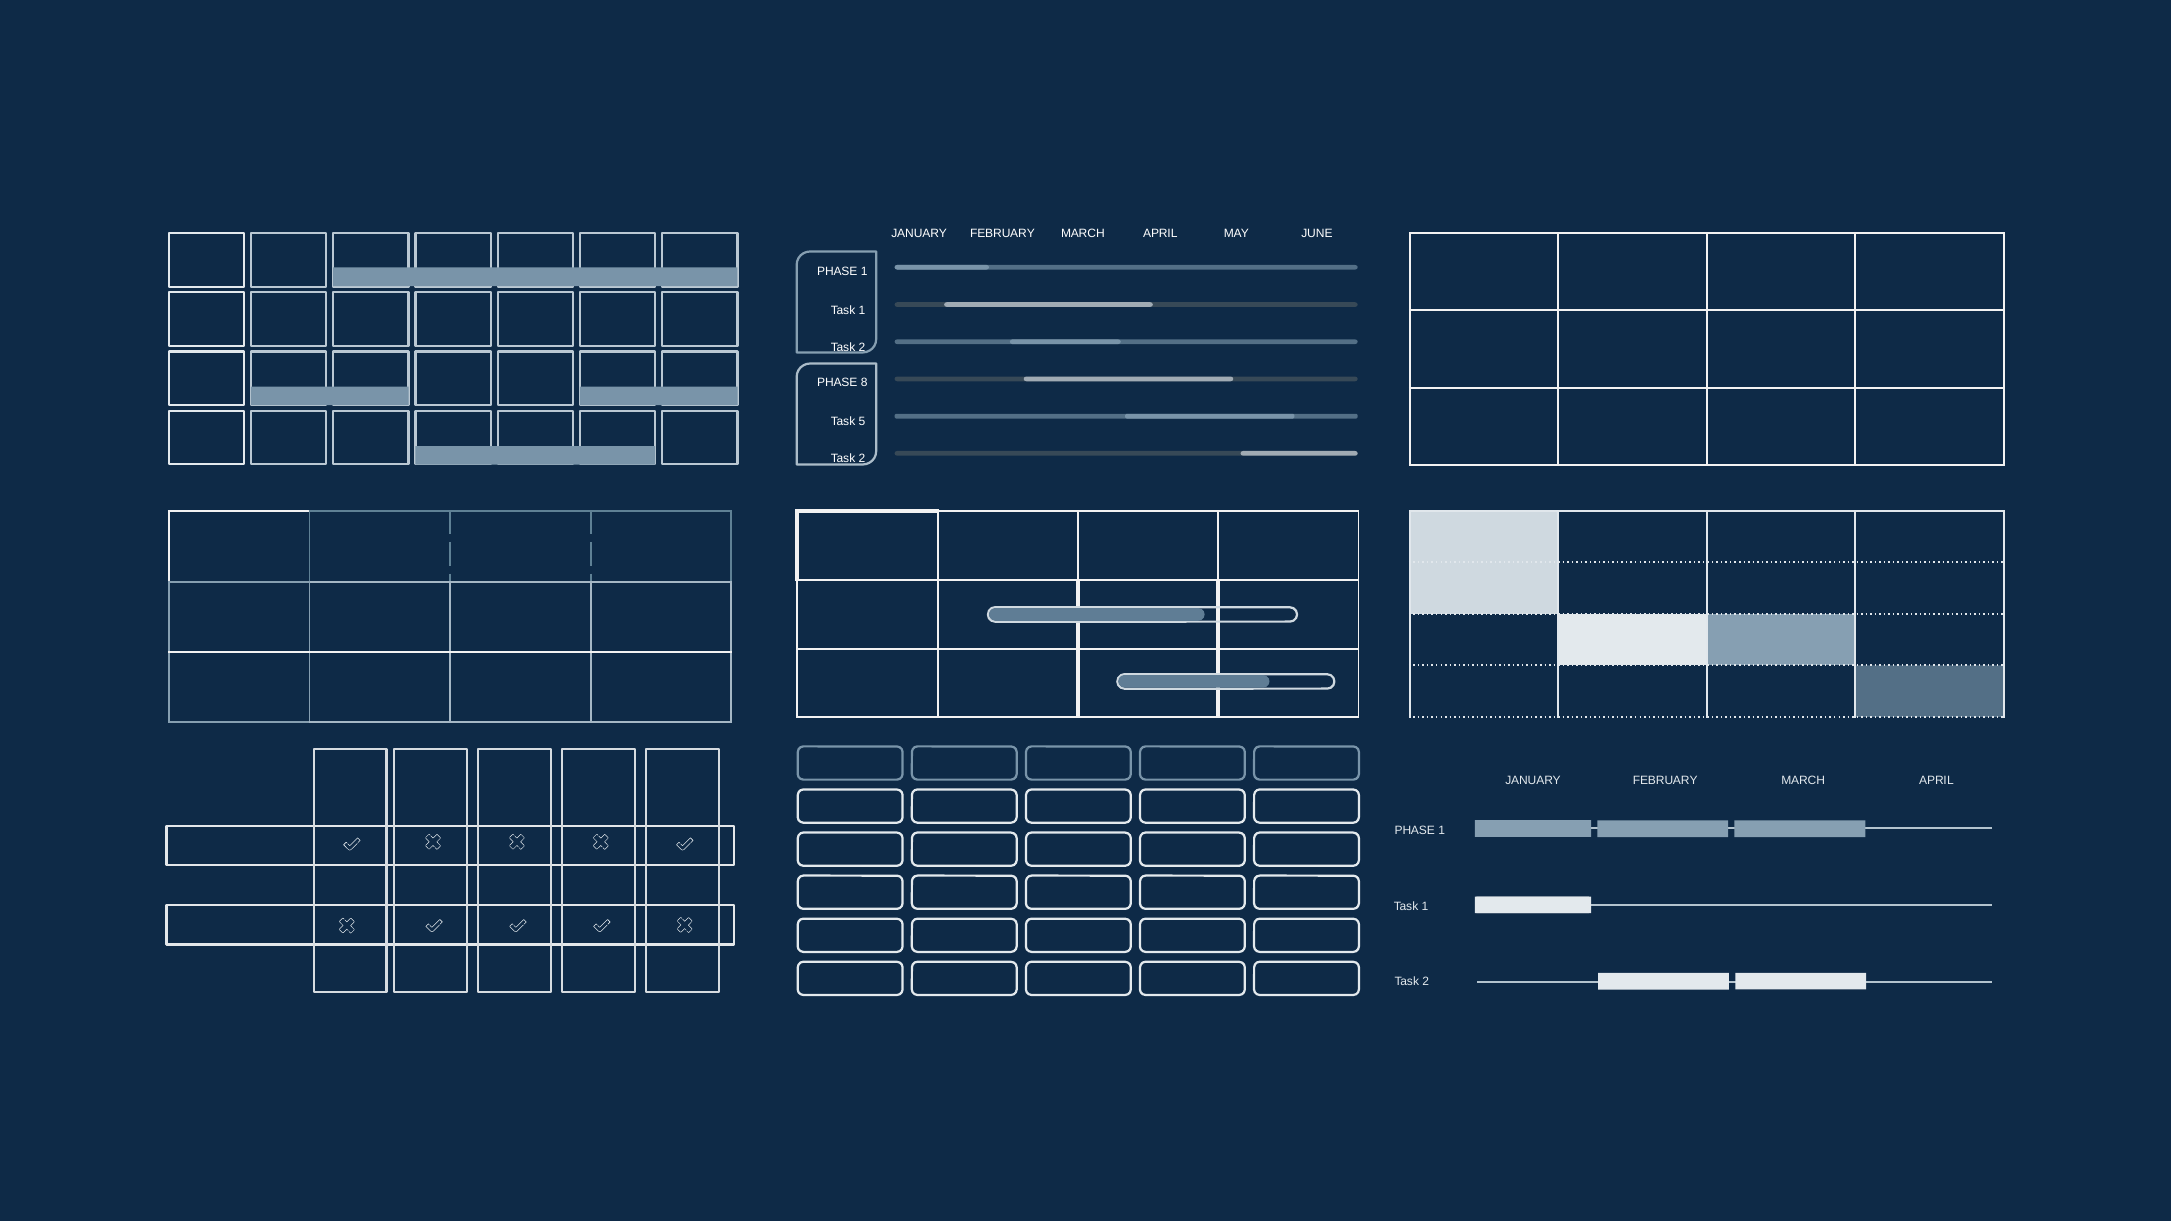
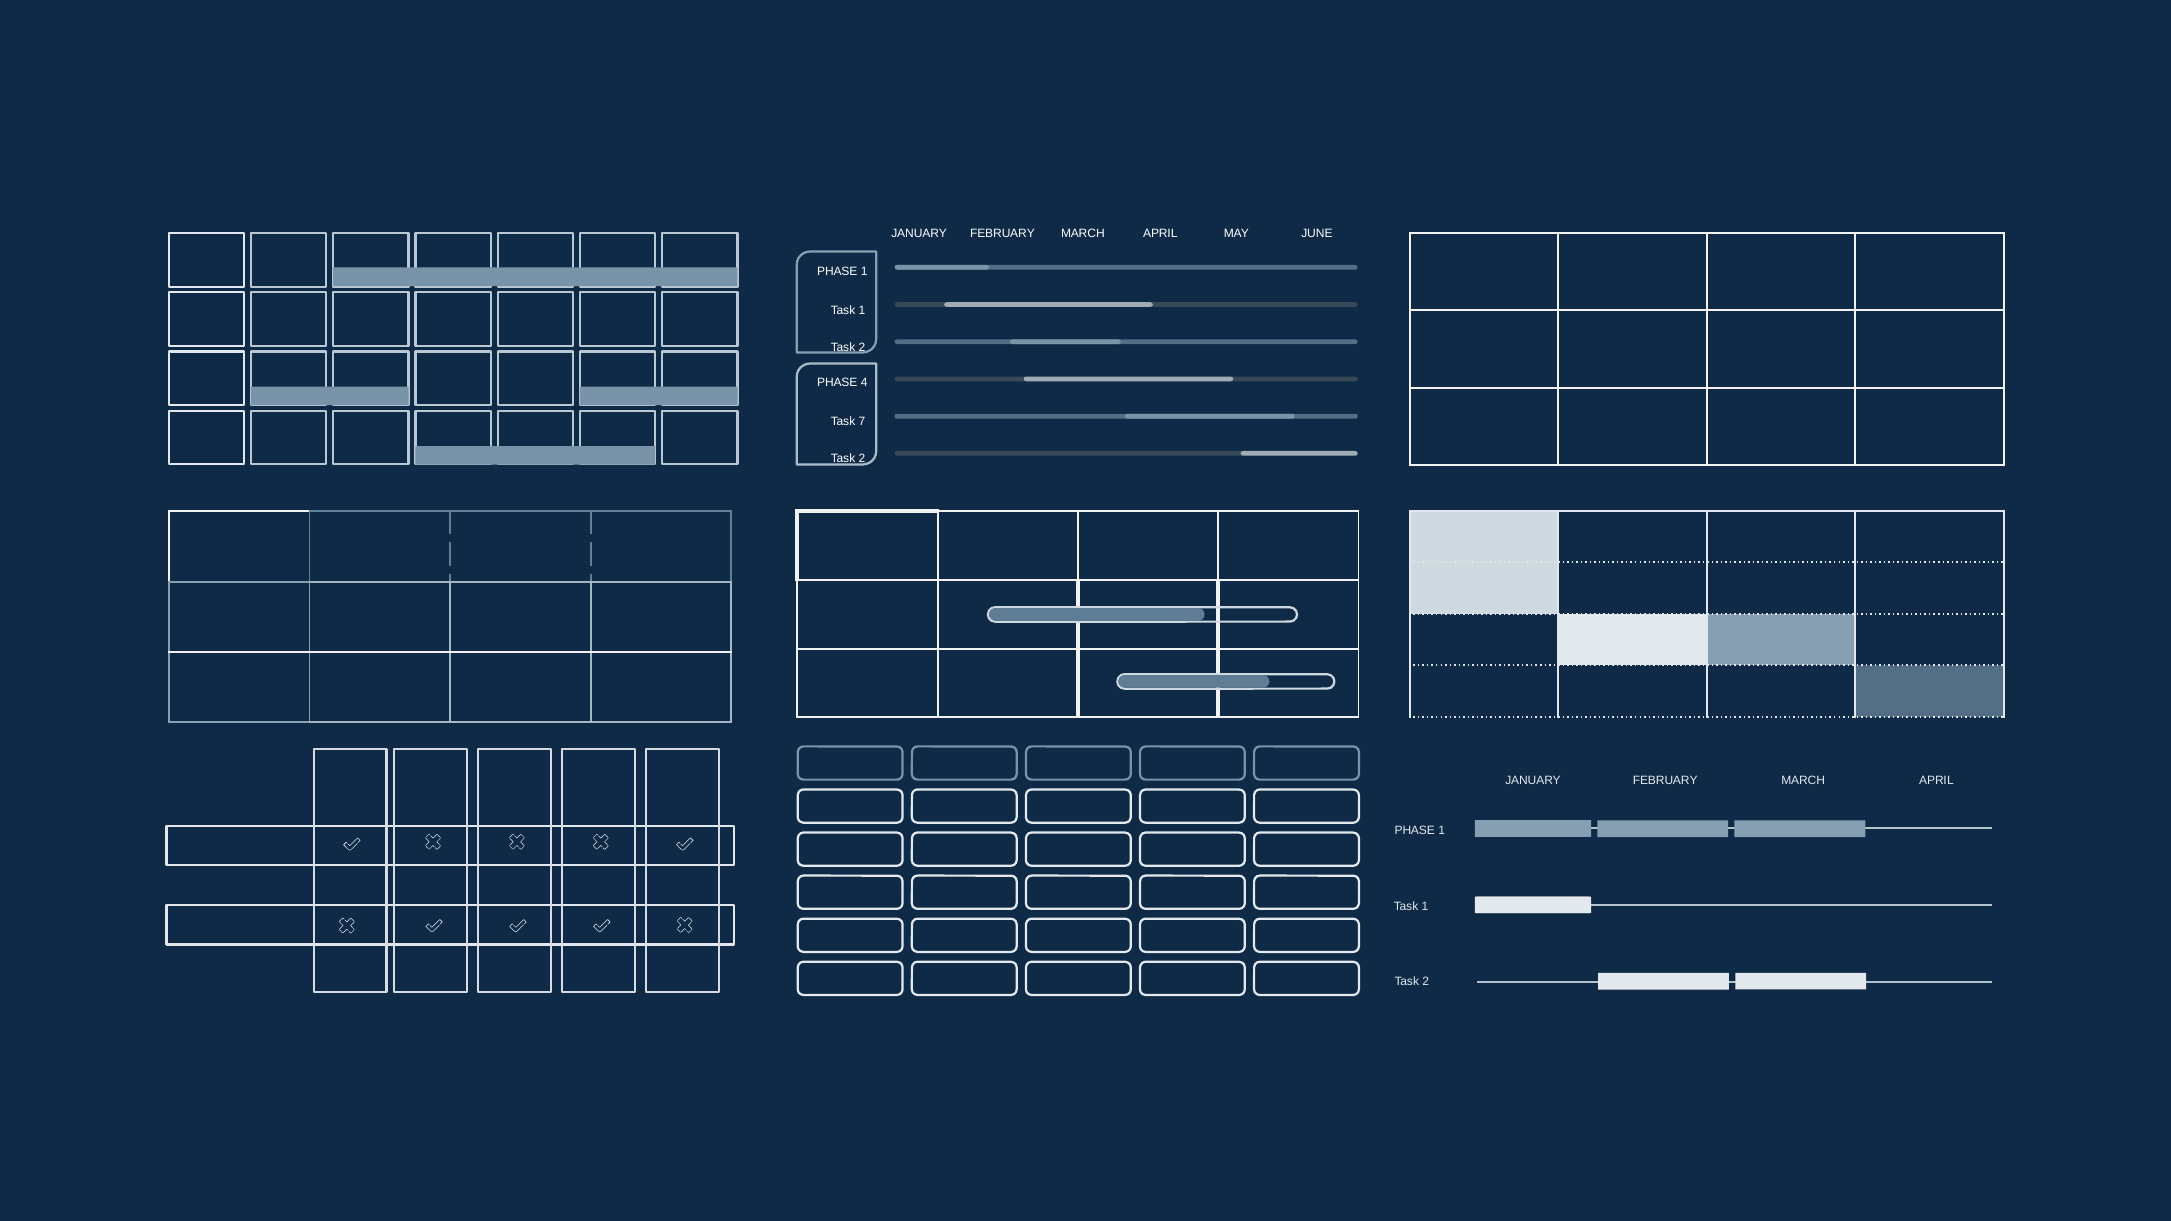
8: 8 -> 4 (864, 382)
5: 5 -> 7 (862, 422)
